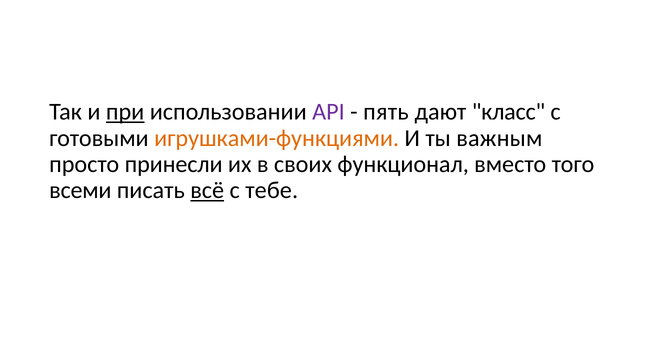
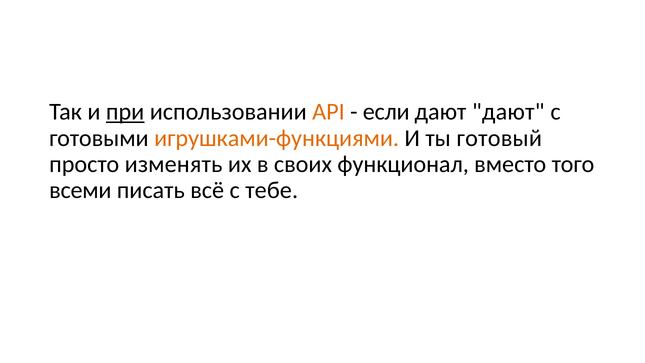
API colour: purple -> orange (328, 112)
пять: пять -> если (386, 112)
дают класс: класс -> дают (508, 112)
важным: важным -> готовый (499, 138)
принесли: принесли -> изменять (174, 164)
всё underline: present -> none (207, 190)
